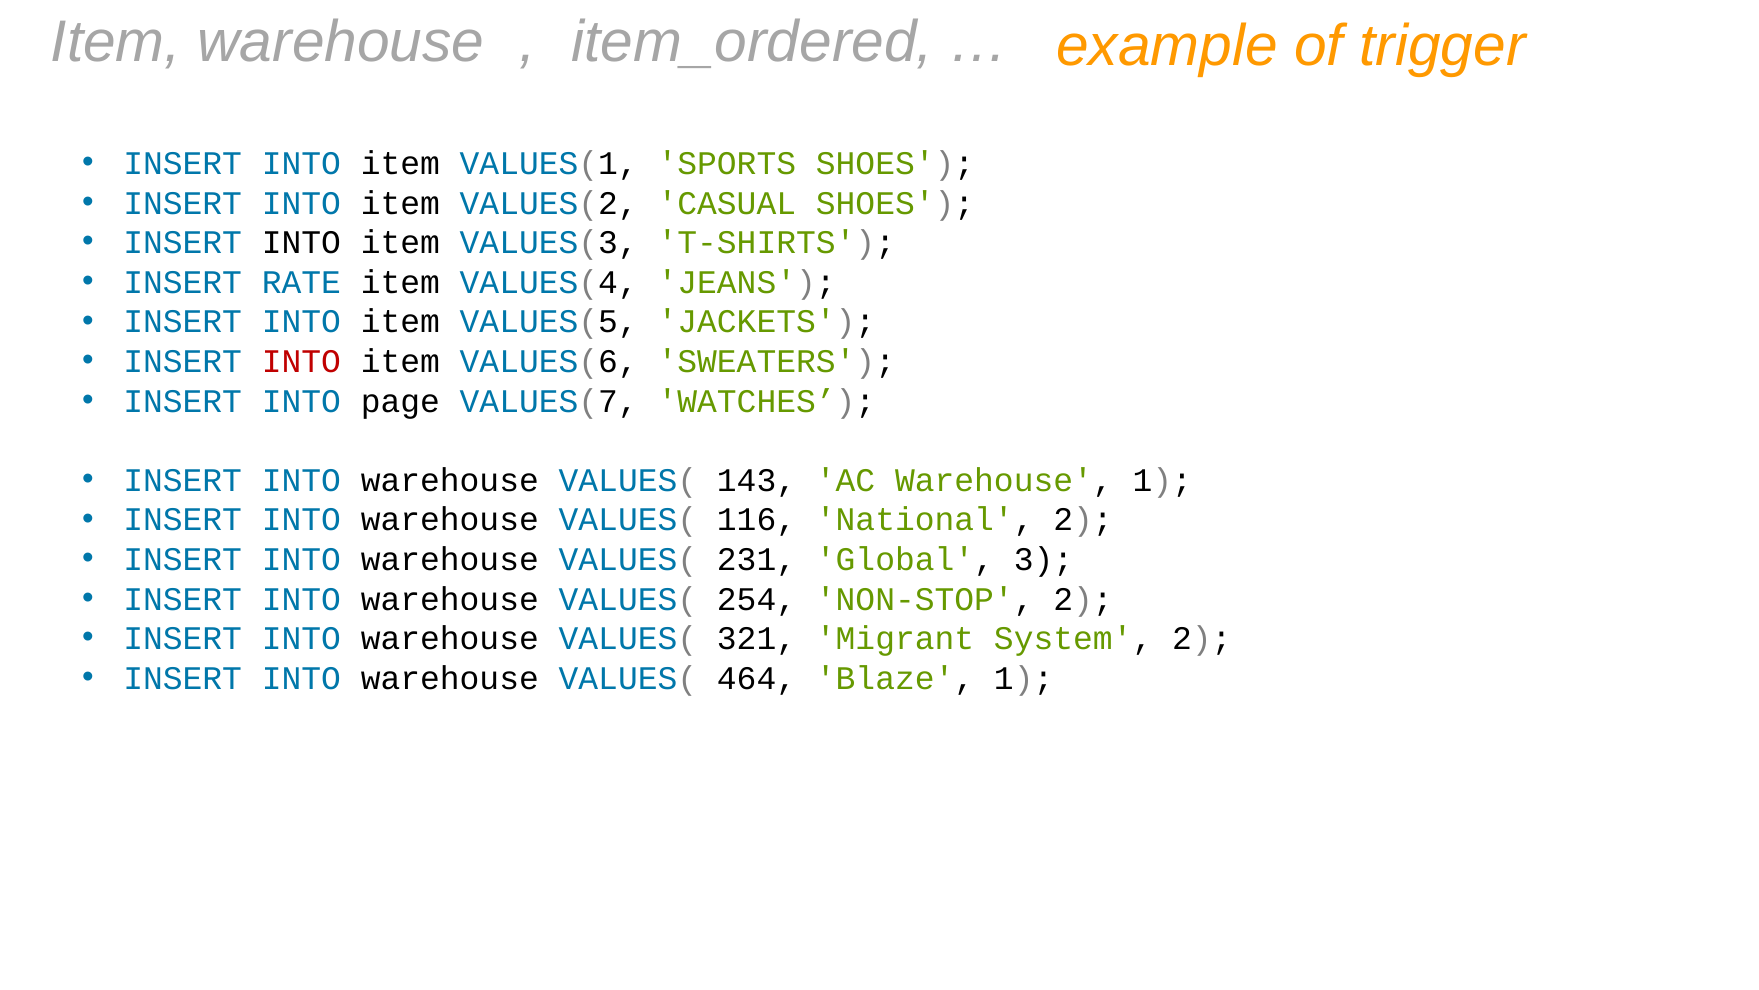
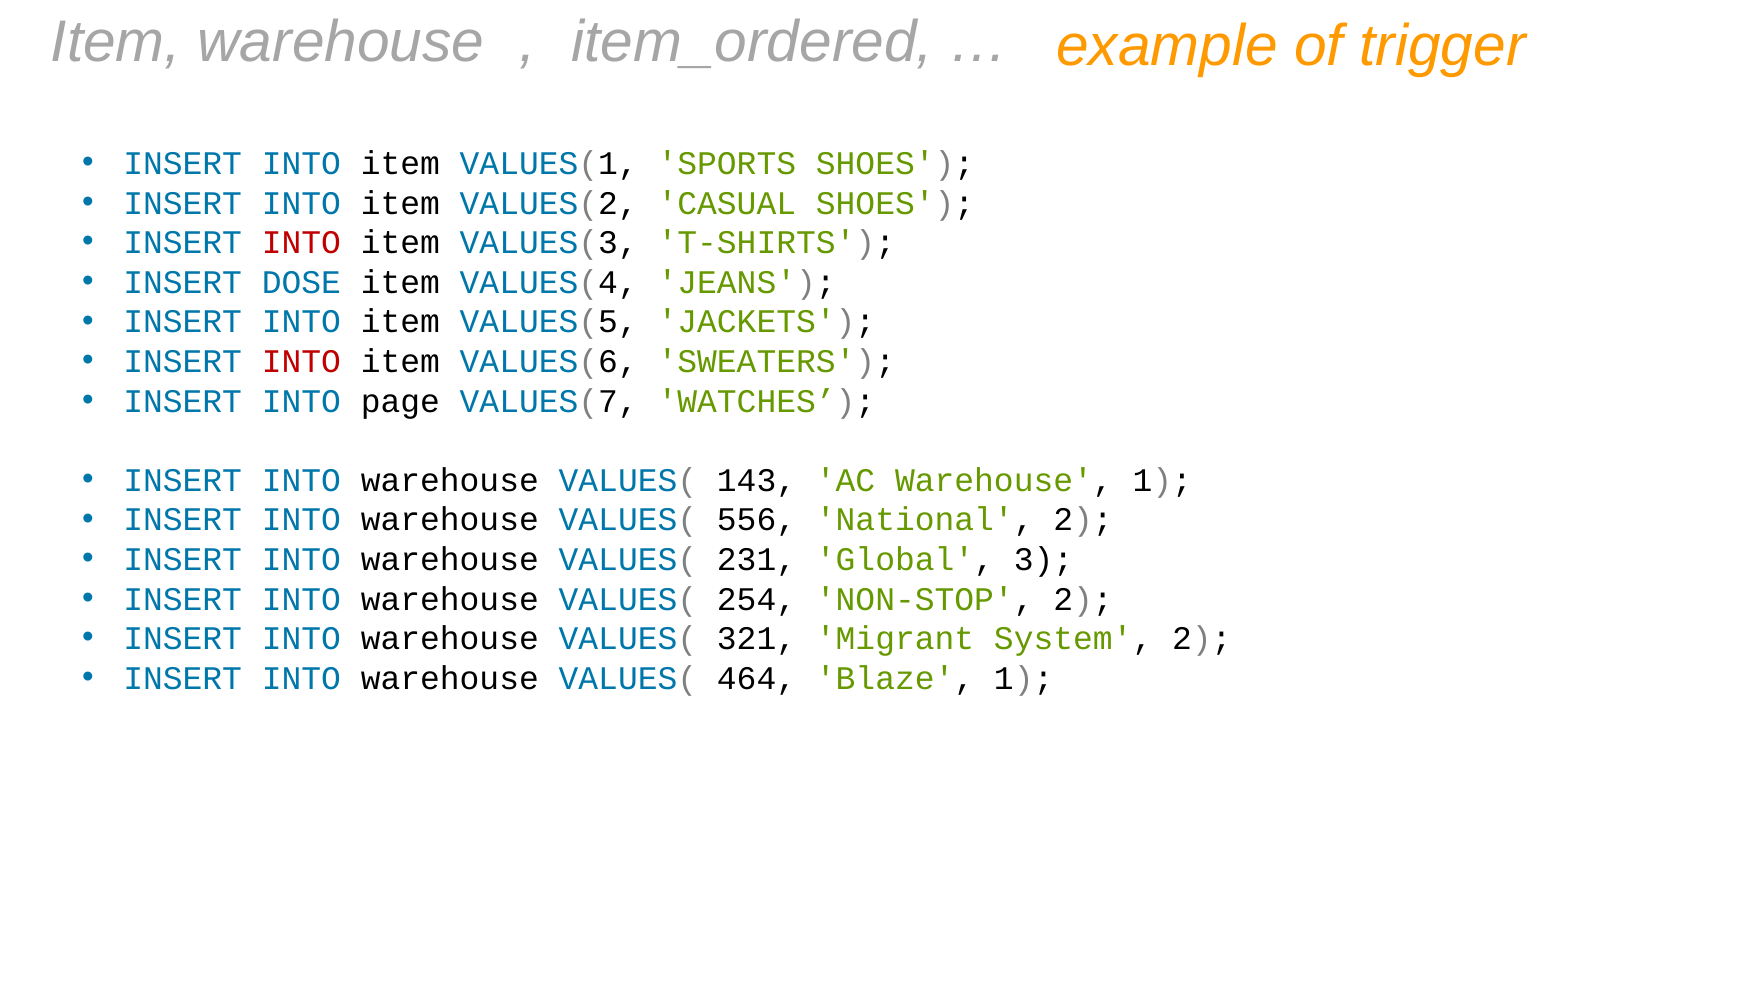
INTO colour: black -> red (301, 243)
RATE: RATE -> DOSE (301, 282)
116: 116 -> 556 (757, 520)
